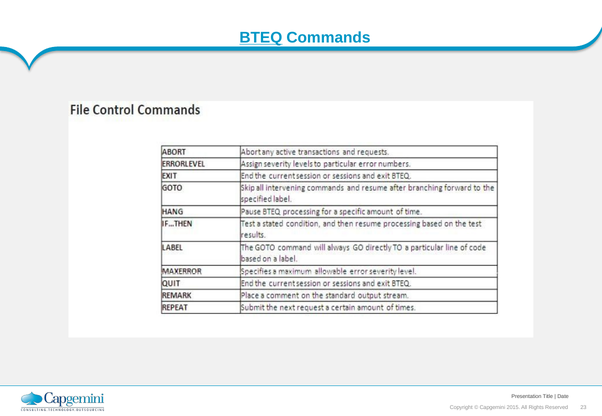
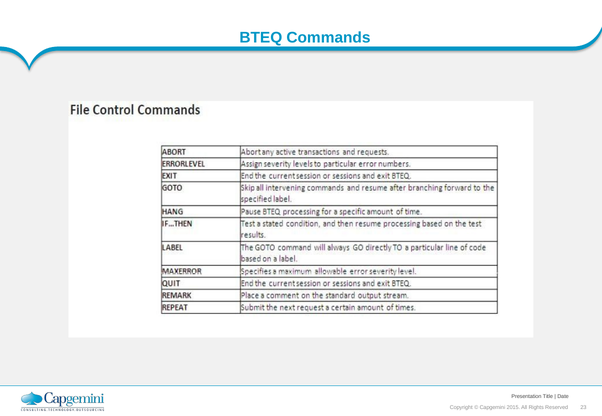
BTEQ underline: present -> none (261, 38)
